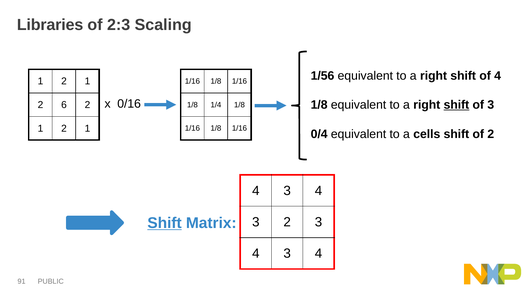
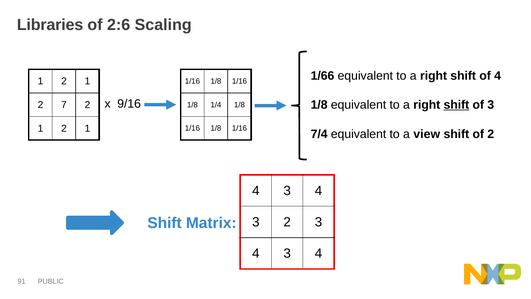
2:3: 2:3 -> 2:6 (119, 25)
1/56: 1/56 -> 1/66 (323, 76)
0/16: 0/16 -> 9/16 (129, 104)
6: 6 -> 7 (64, 105)
0/4: 0/4 -> 7/4 (319, 134)
cells: cells -> view (427, 134)
Shift underline: present -> none (165, 223)
